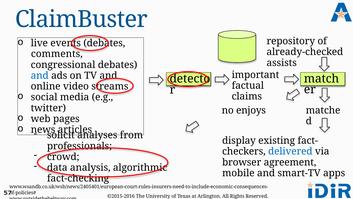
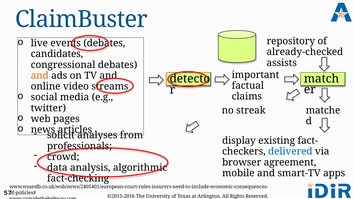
comments: comments -> candidates (57, 54)
and colour: blue -> orange (40, 75)
enjoys: enjoys -> streak (251, 110)
